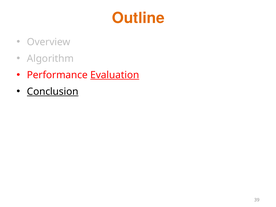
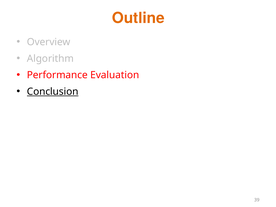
Evaluation underline: present -> none (115, 75)
